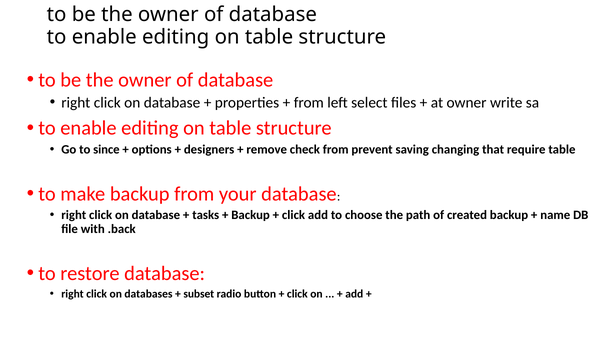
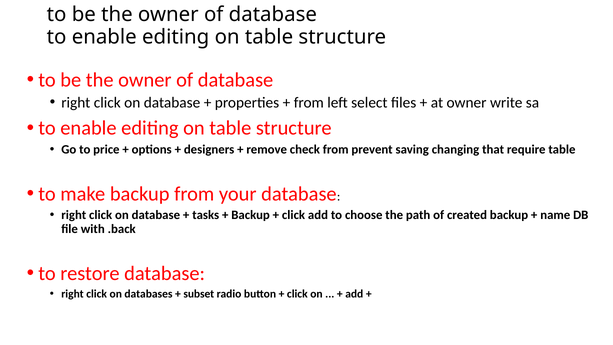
since: since -> price (106, 149)
